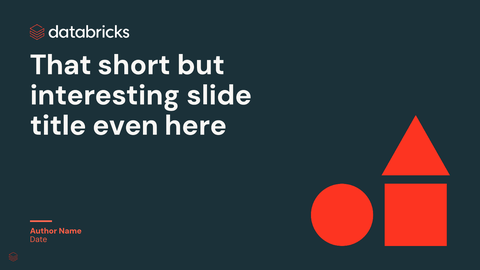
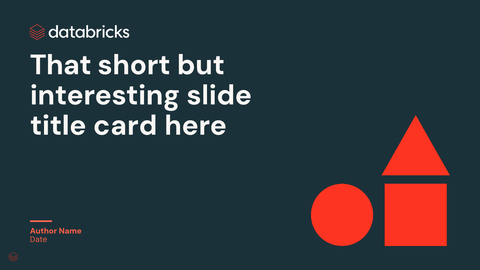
even: even -> card (125, 125)
